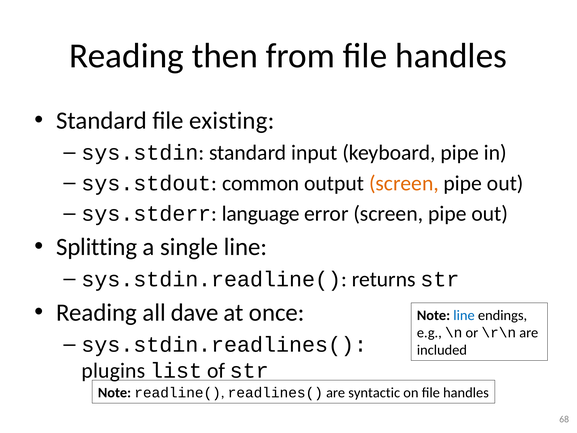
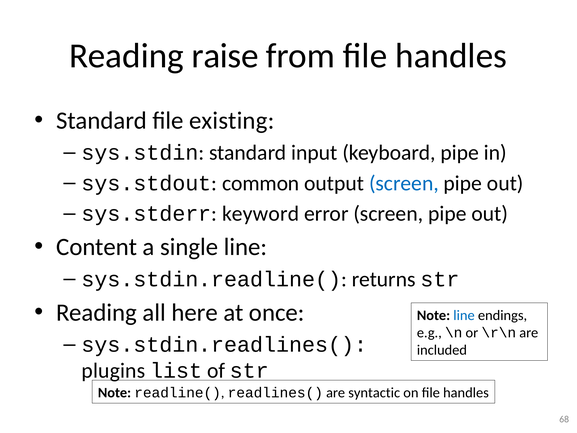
then: then -> raise (225, 56)
screen colour: orange -> blue (404, 183)
language: language -> keyword (261, 214)
Splitting: Splitting -> Content (97, 247)
dave: dave -> here (195, 312)
